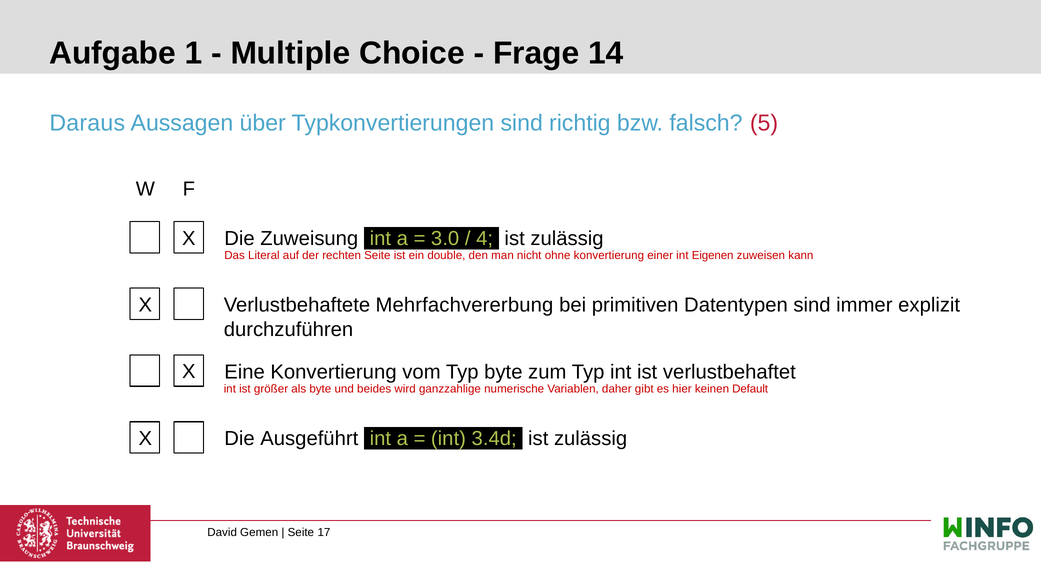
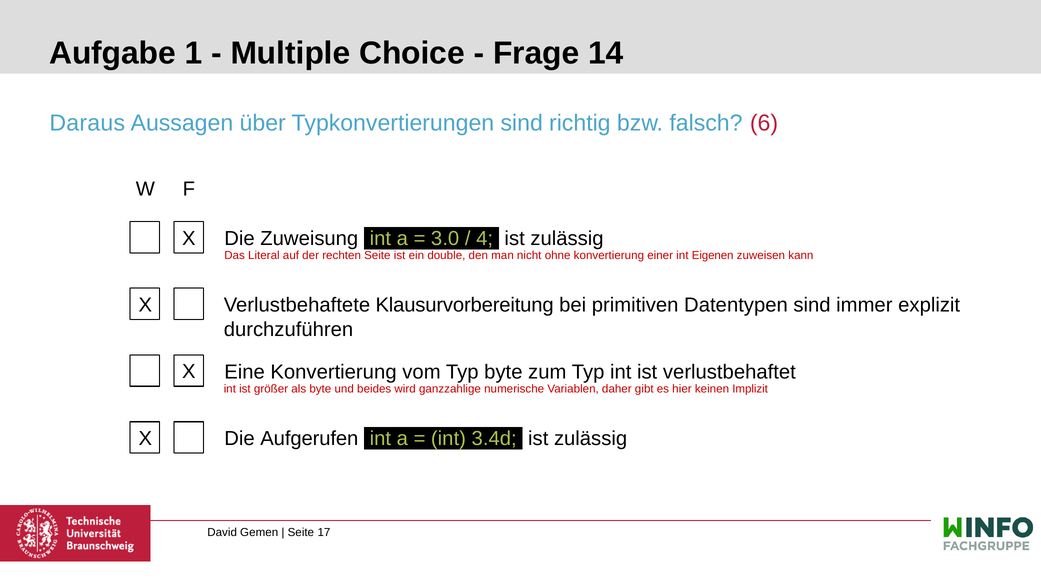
5: 5 -> 6 (764, 123)
Mehrfachvererbung: Mehrfachvererbung -> Klausurvorbereitung (465, 305)
Default: Default -> Implizit (750, 389)
Ausgeführt: Ausgeführt -> Aufgerufen (309, 438)
